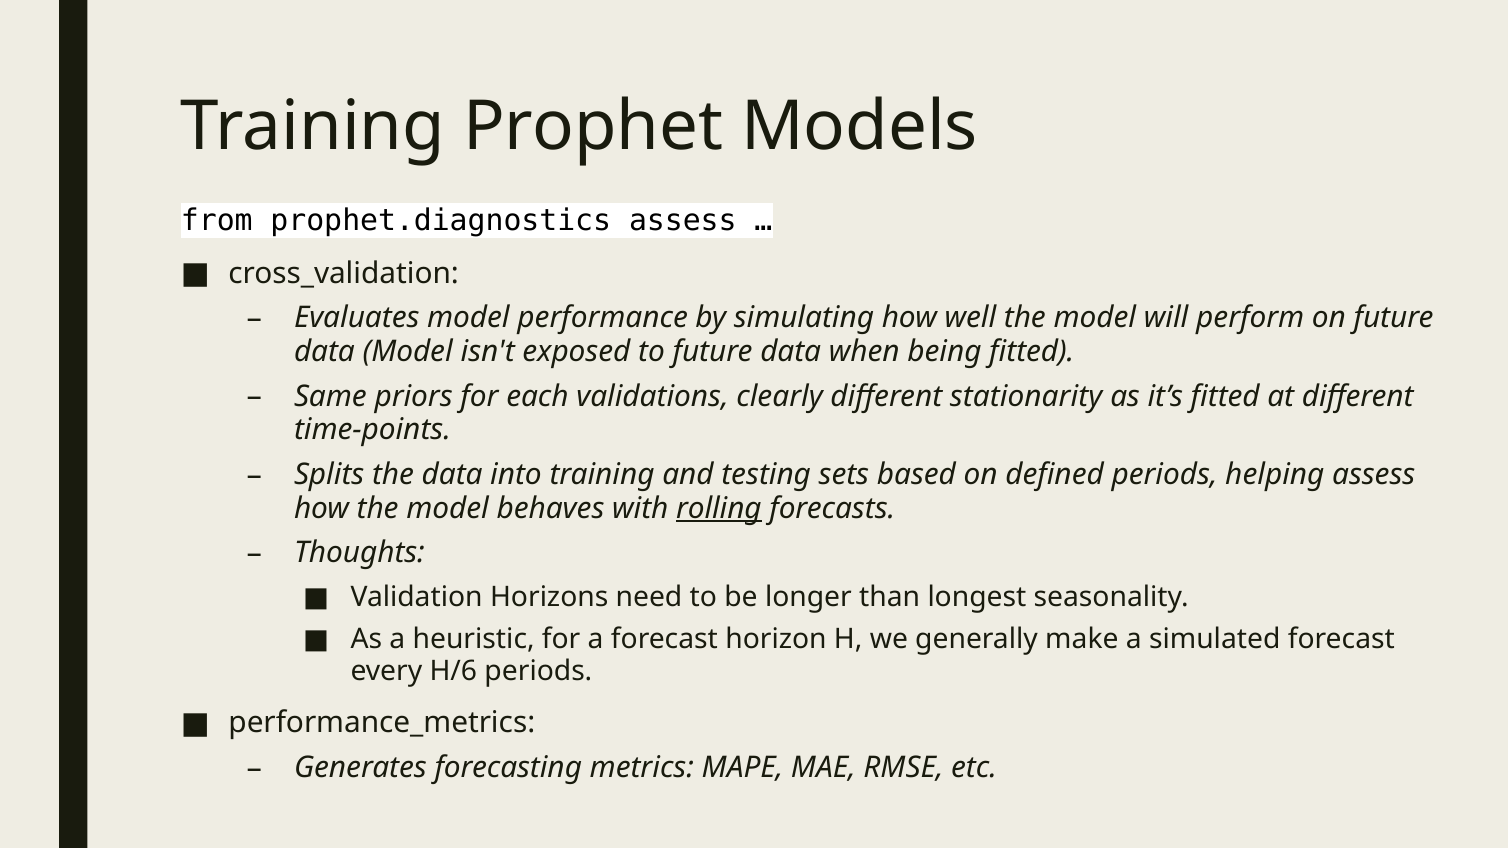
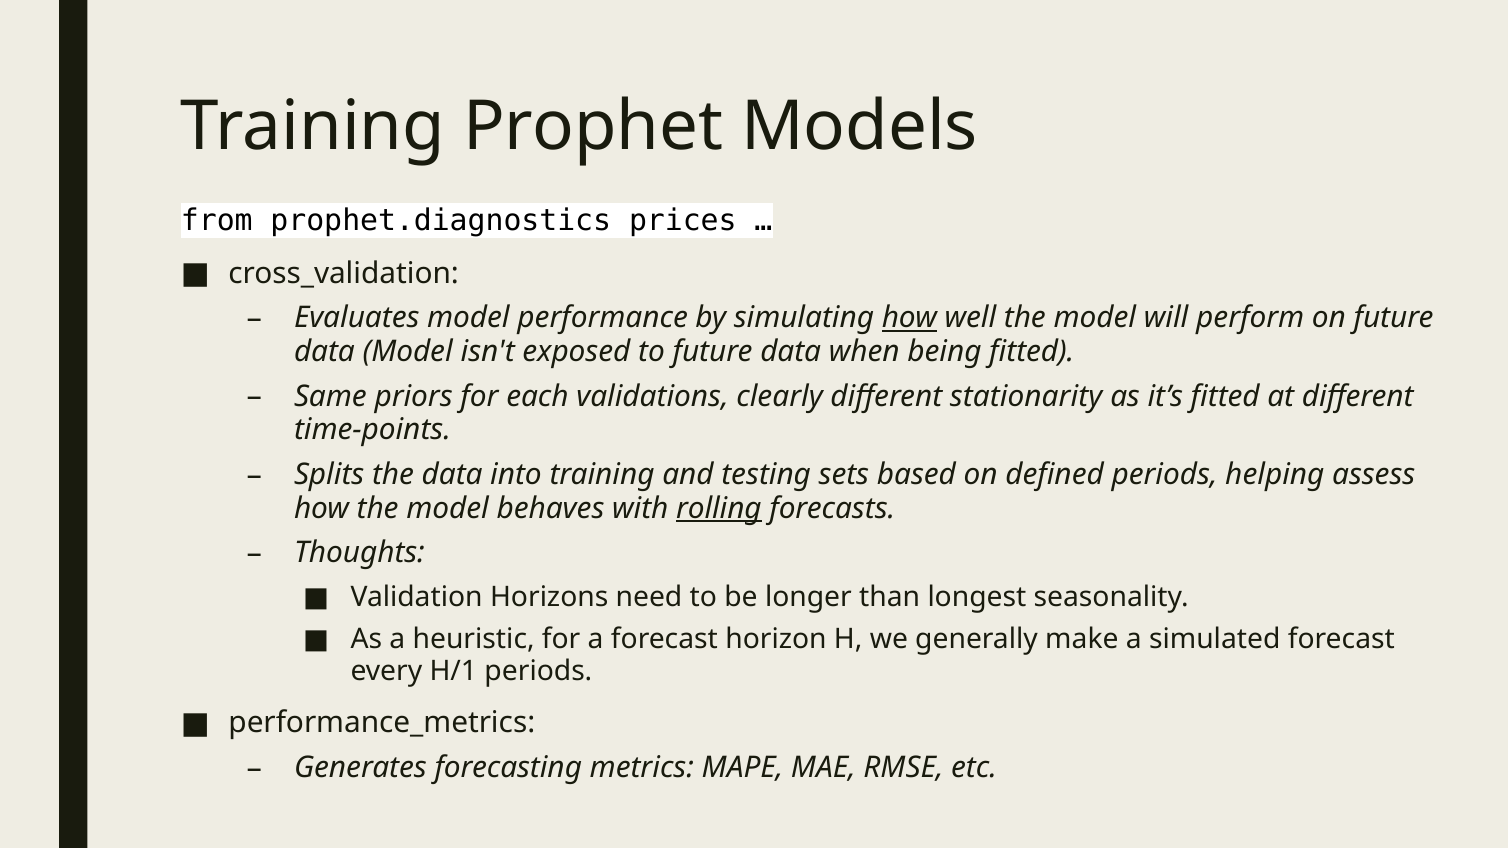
prophet.diagnostics assess: assess -> prices (683, 221)
how underline: none -> present (909, 318)
H/6: H/6 -> H/1 (453, 672)
